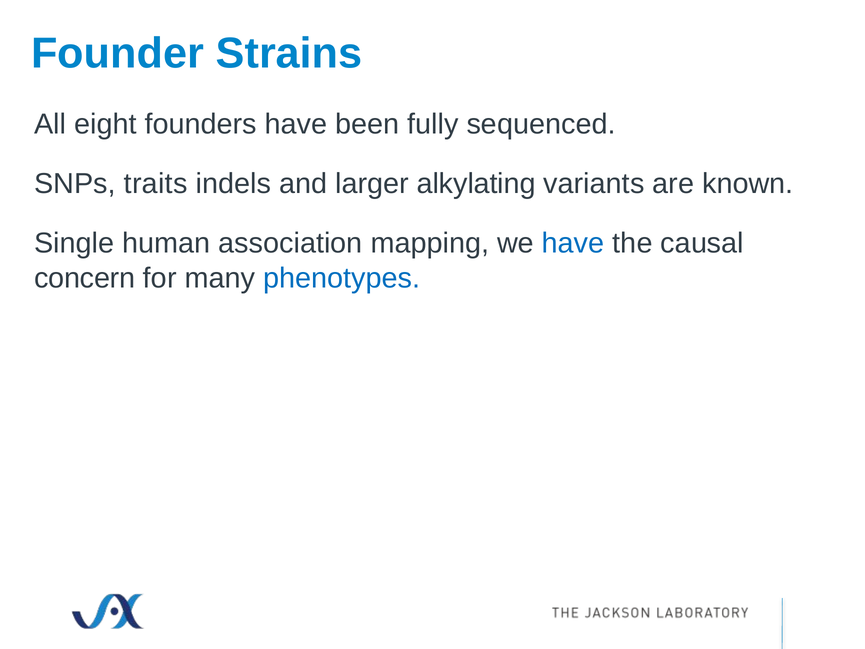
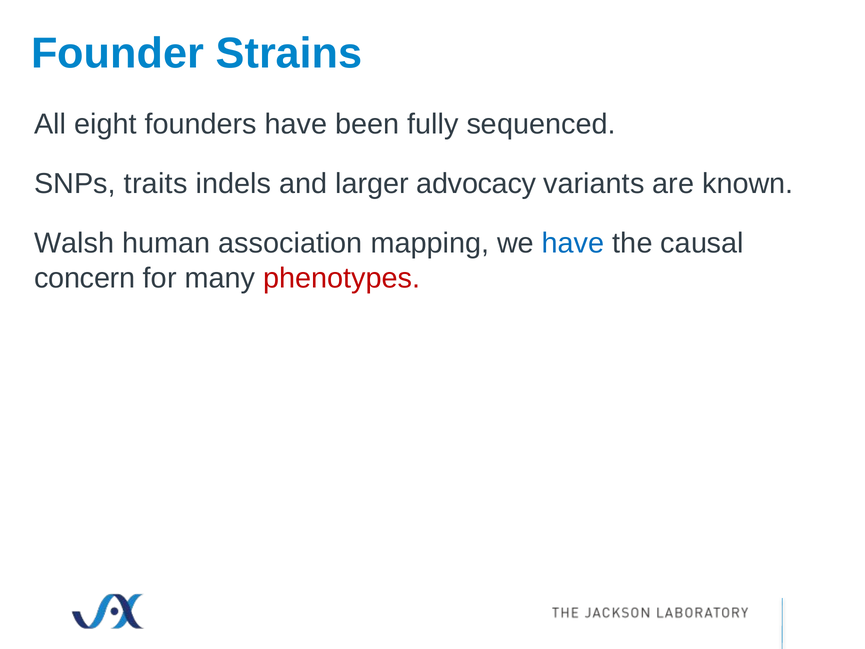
alkylating: alkylating -> advocacy (476, 184)
Single: Single -> Walsh (74, 243)
phenotypes colour: blue -> red (342, 278)
